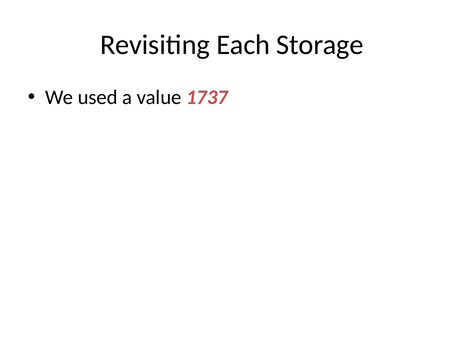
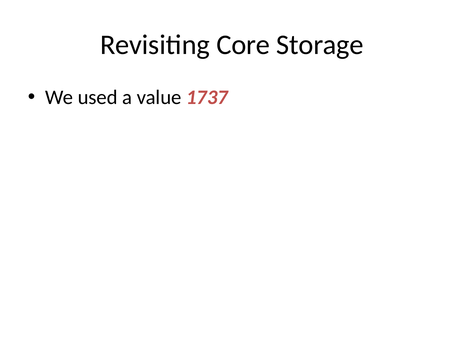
Each: Each -> Core (243, 45)
